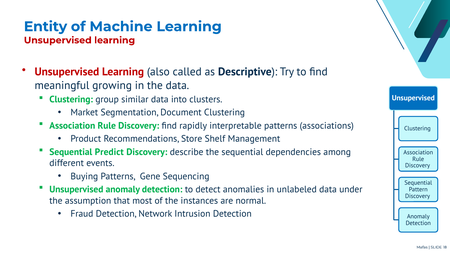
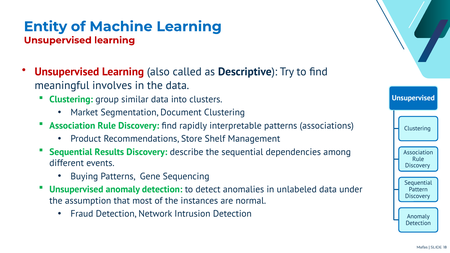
growing: growing -> involves (112, 85)
Predict: Predict -> Results (109, 152)
